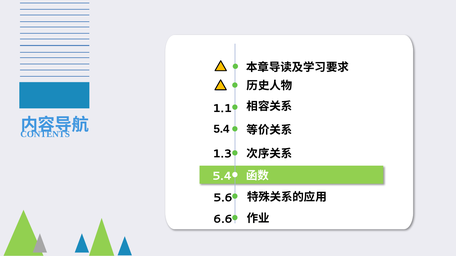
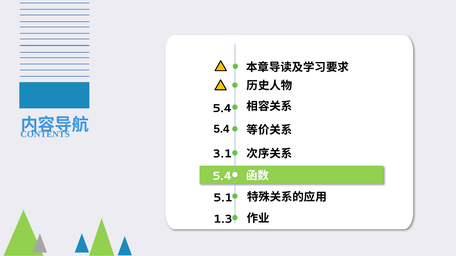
1.1: 1.1 -> 5.4 (222, 109)
1.3: 1.3 -> 3.1 (222, 154)
5.6: 5.6 -> 5.1 (223, 198)
6.6: 6.6 -> 1.3 (223, 219)
